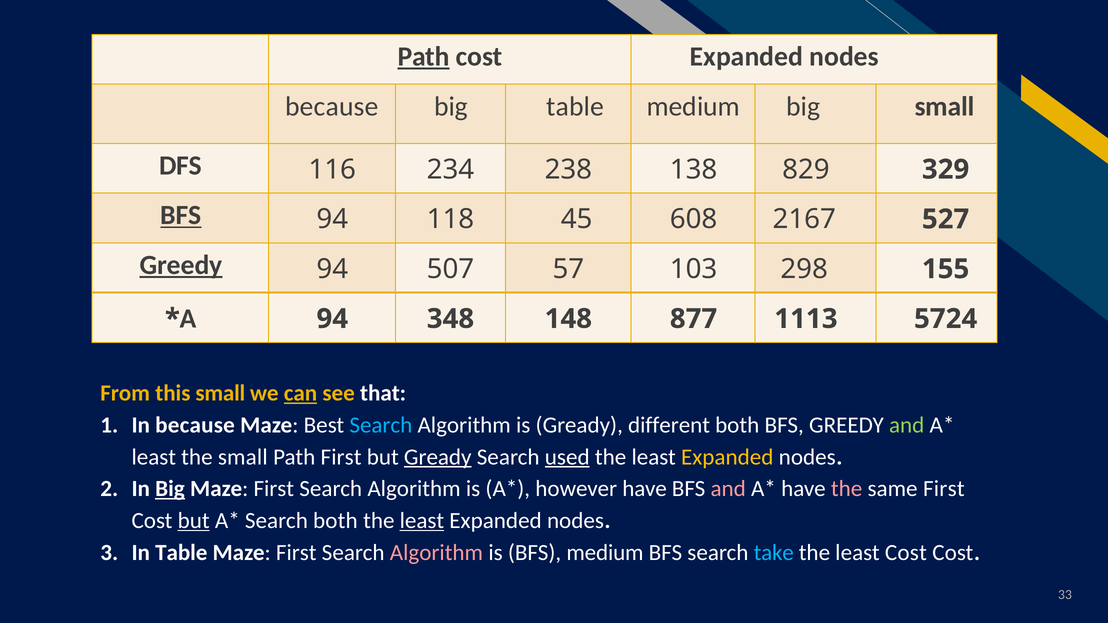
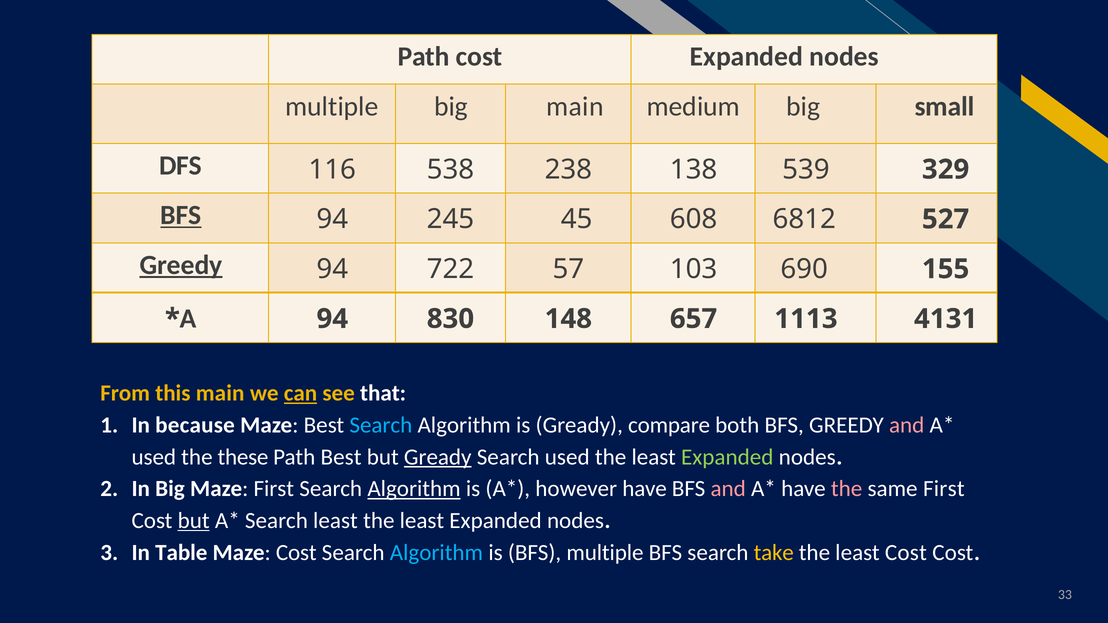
Path underline: present -> none (424, 57)
because: because -> multiple (332, 106)
big table: table -> main (575, 106)
234: 234 -> 538 (450, 170)
829: 829 -> 539 (806, 170)
118: 118 -> 245 (450, 219)
2167: 2167 -> 6812 (804, 219)
507: 507 -> 722 (450, 269)
298: 298 -> 690 (804, 269)
348: 348 -> 830 (450, 319)
877: 877 -> 657 (694, 319)
5724: 5724 -> 4131 (946, 319)
this small: small -> main (220, 393)
different: different -> compare (669, 425)
and colour: light green -> pink (907, 425)
least: least -> used (154, 457)
the small: small -> these (243, 457)
Path First: First -> Best (341, 457)
used underline: present -> none (567, 457)
Expanded colour: yellow -> light green (727, 457)
Big underline: present -> none (170, 489)
Algorithm underline: none -> present (414, 489)
Search both: both -> least (335, 521)
least underline: present -> none (422, 521)
First: First -> Cost (296, 553)
Algorithm colour: pink -> light blue (436, 553)
BFS medium: medium -> multiple (605, 553)
take colour: light blue -> yellow (774, 553)
